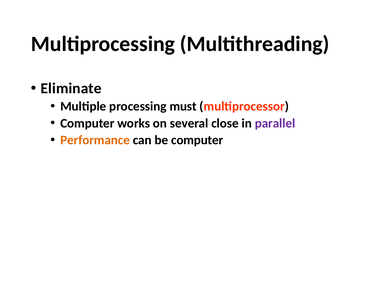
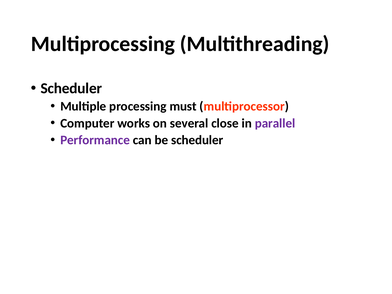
Eliminate: Eliminate -> Scheduler (71, 88)
Performance colour: orange -> purple (95, 140)
be computer: computer -> scheduler (197, 140)
